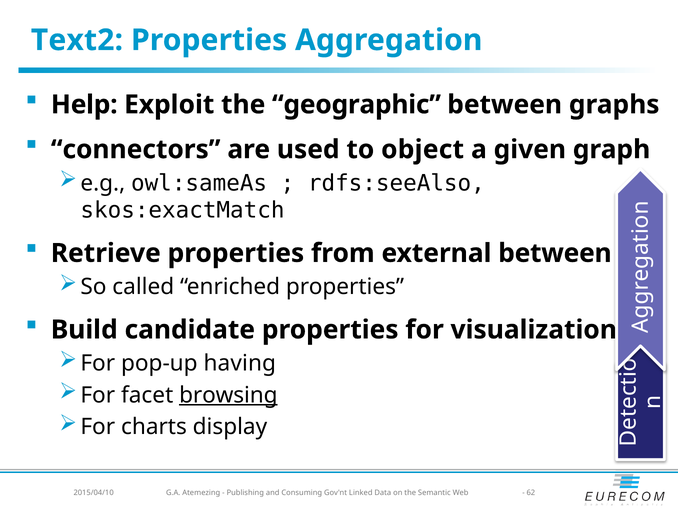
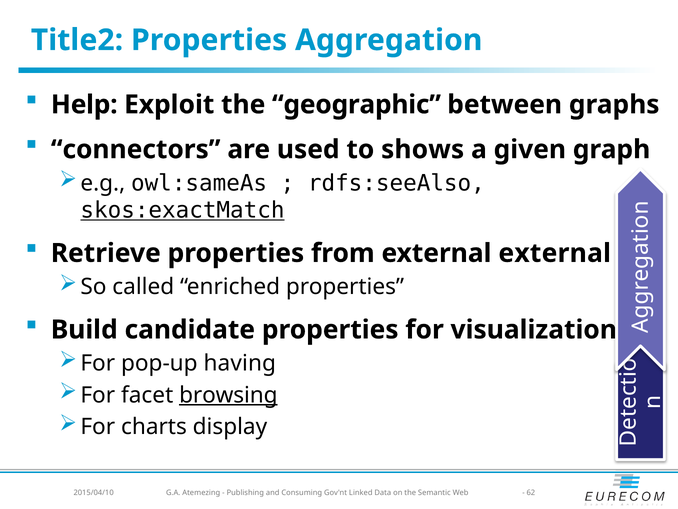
Text2: Text2 -> Title2 (77, 40)
object: object -> shows (423, 149)
skos:exactMatch underline: none -> present (182, 210)
external between: between -> external (555, 253)
